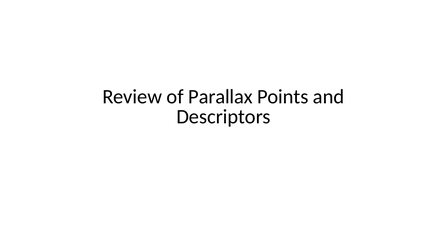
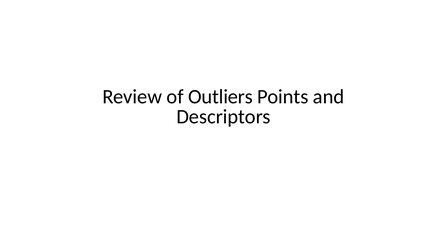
Parallax: Parallax -> Outliers (221, 97)
